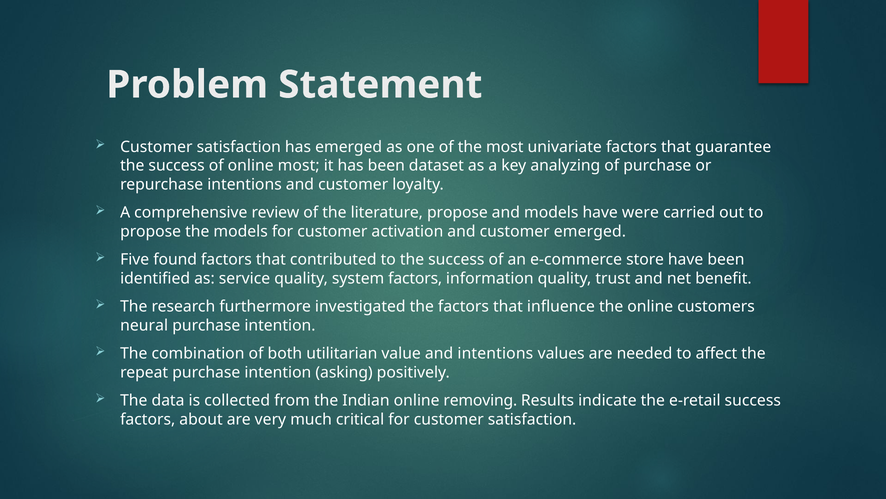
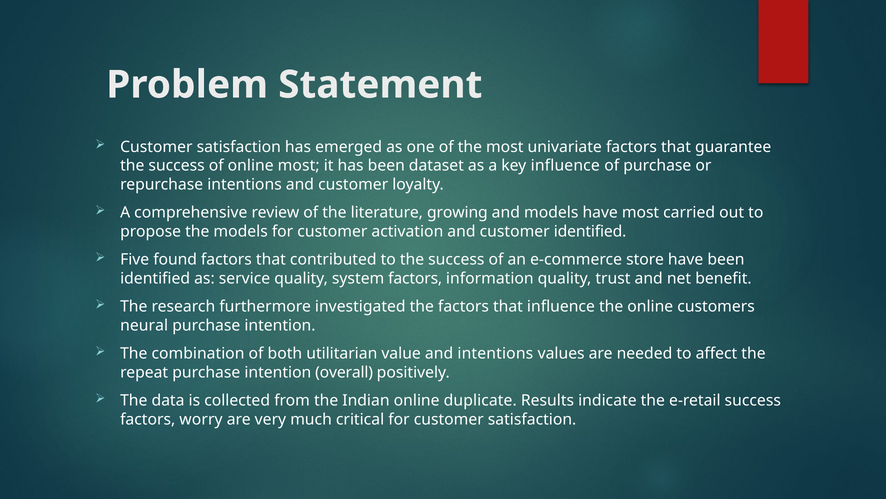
key analyzing: analyzing -> influence (565, 166)
literature propose: propose -> growing (457, 213)
have were: were -> most (641, 213)
customer emerged: emerged -> identified (590, 231)
asking: asking -> overall (344, 372)
removing: removing -> duplicate (480, 400)
about: about -> worry (201, 419)
